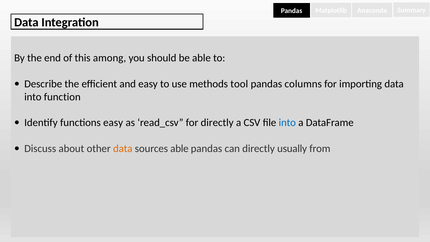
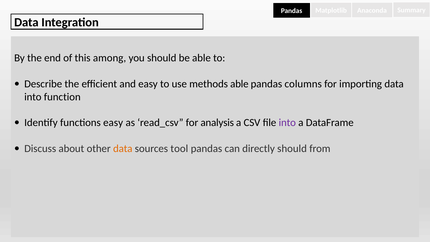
methods tool: tool -> able (239, 84)
for directly: directly -> analysis (217, 123)
into colour: blue -> purple (287, 123)
sources able: able -> tool (179, 148)
directly usually: usually -> should (292, 148)
